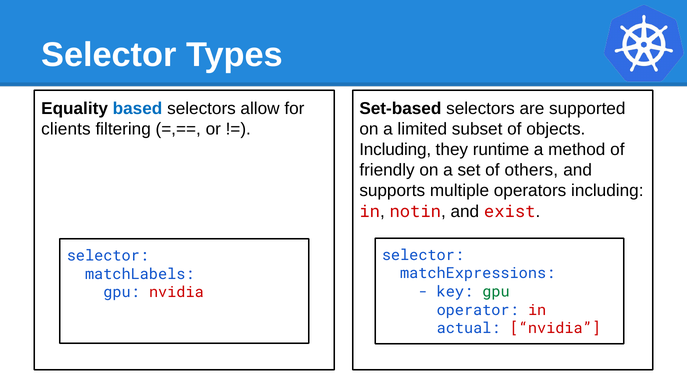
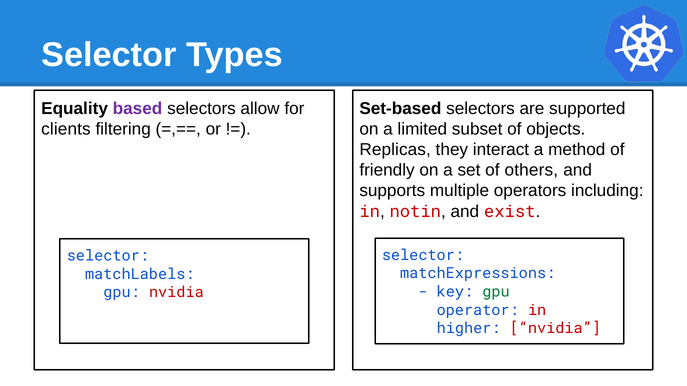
based colour: blue -> purple (138, 109)
Including: Including -> Replicas (395, 150)
runtime: runtime -> interact (501, 150)
actual: actual -> higher (469, 329)
